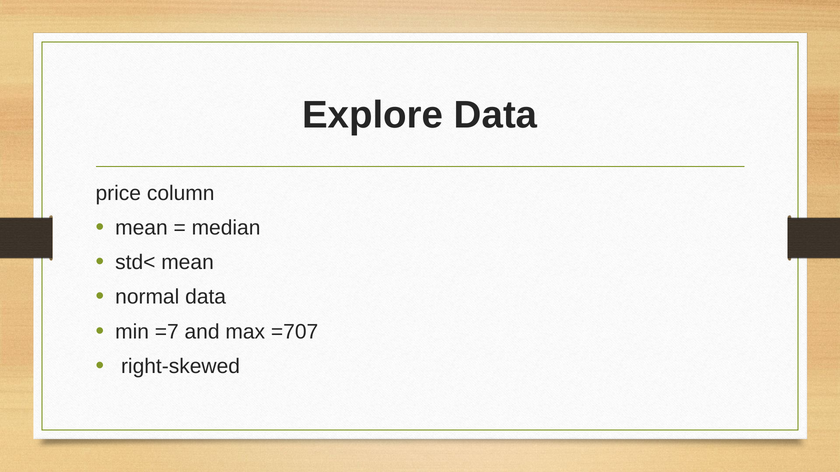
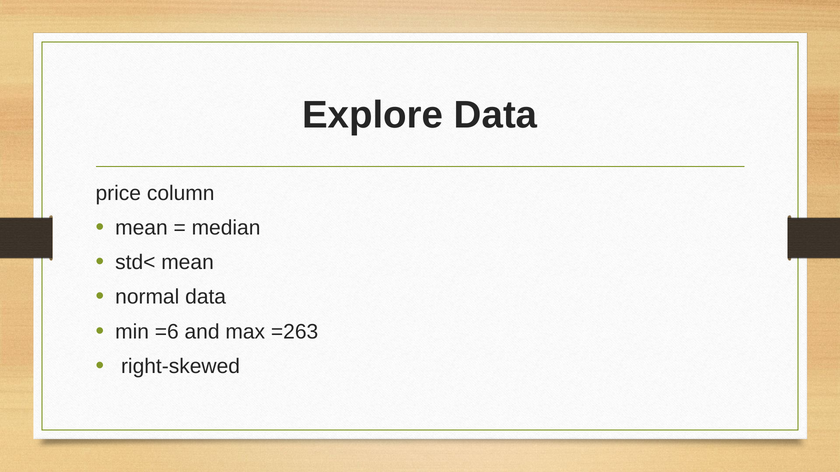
=7: =7 -> =6 (167, 332)
=707: =707 -> =263 (295, 332)
